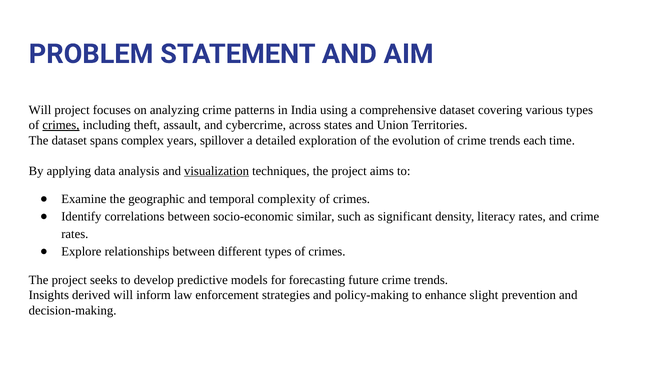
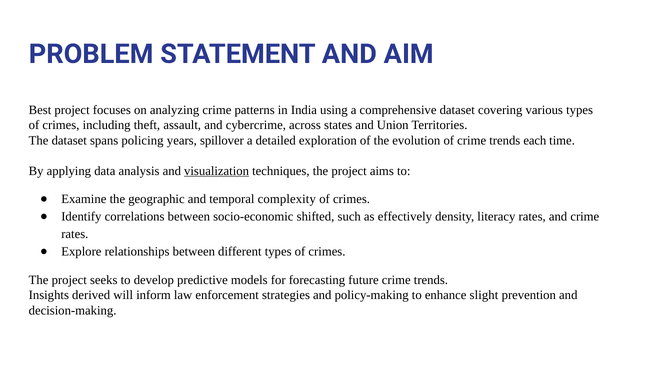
Will: Will -> Best (40, 110)
crimes underline: present -> none (61, 125)
complex: complex -> policing (142, 140)
similar: similar -> shifted (316, 217)
significant: significant -> effectively (405, 217)
